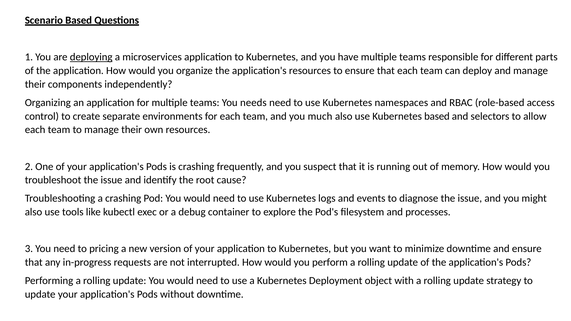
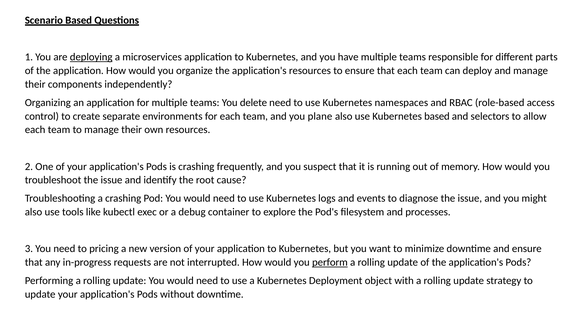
needs: needs -> delete (254, 103)
much: much -> plane (320, 116)
perform underline: none -> present (330, 262)
